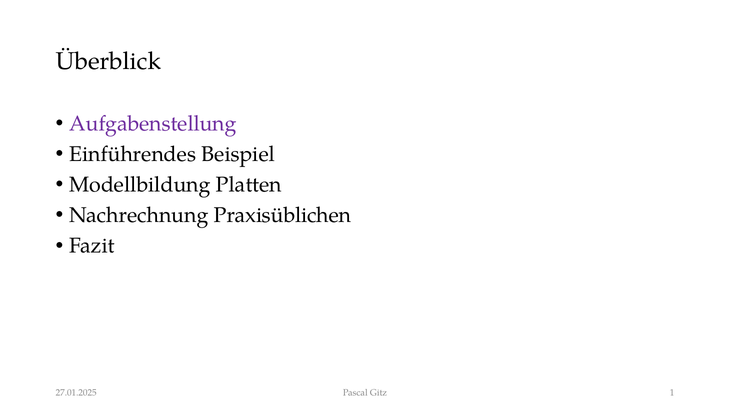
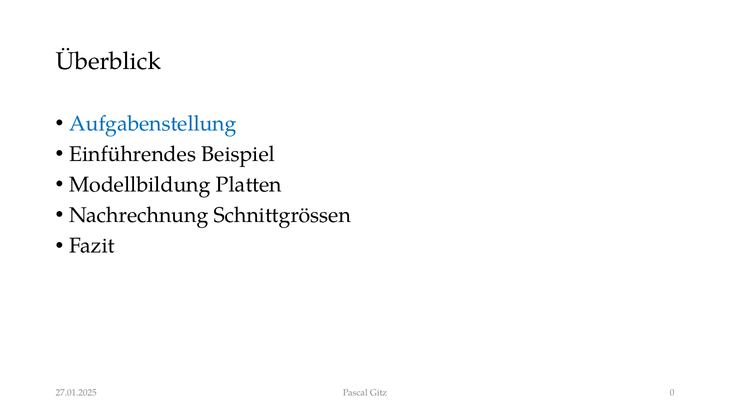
Aufgabenstellung colour: purple -> blue (153, 123)
Praxisüblichen: Praxisüblichen -> Schnittgrössen (282, 215)
1: 1 -> 0 (672, 392)
